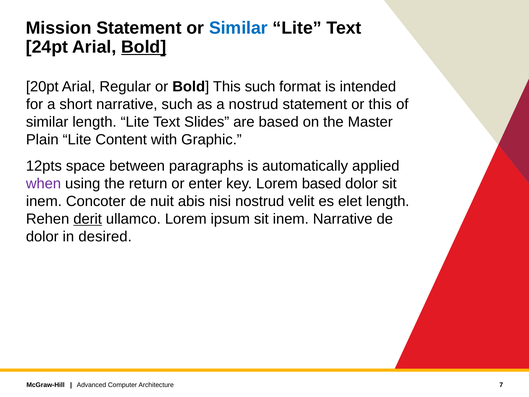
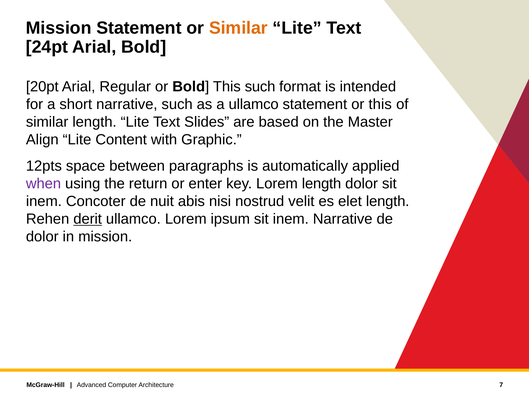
Similar colour: blue -> orange (238, 28)
Bold underline: present -> none (144, 47)
a nostrud: nostrud -> ullamco (254, 104)
Plain: Plain -> Align (42, 139)
Lorem based: based -> length (322, 184)
in desired: desired -> mission (105, 236)
